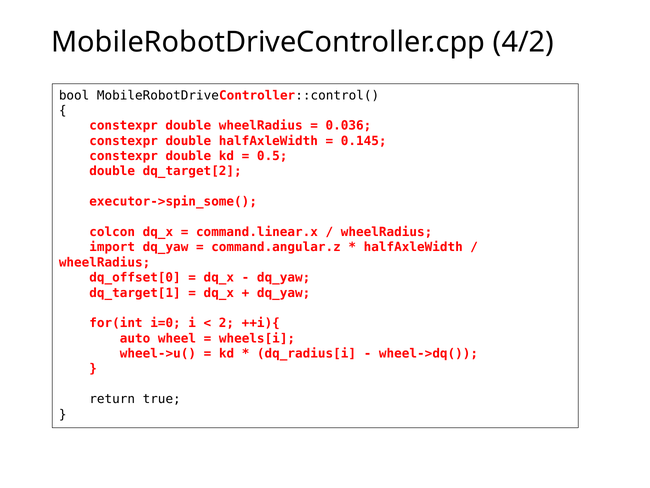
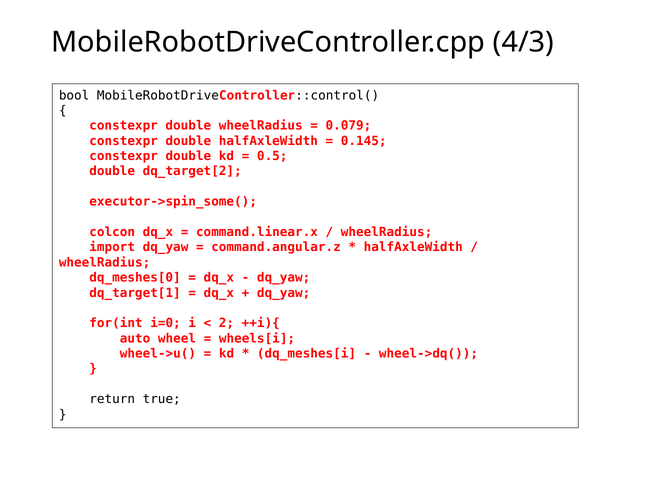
4/2: 4/2 -> 4/3 (523, 42)
0.036: 0.036 -> 0.079 (348, 126)
dq_offset[0: dq_offset[0 -> dq_meshes[0 (135, 277)
dq_radius[i: dq_radius[i -> dq_meshes[i (307, 353)
